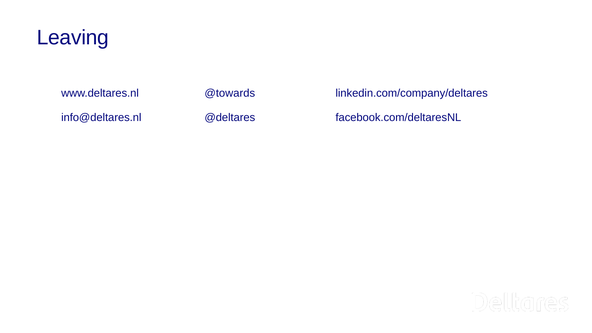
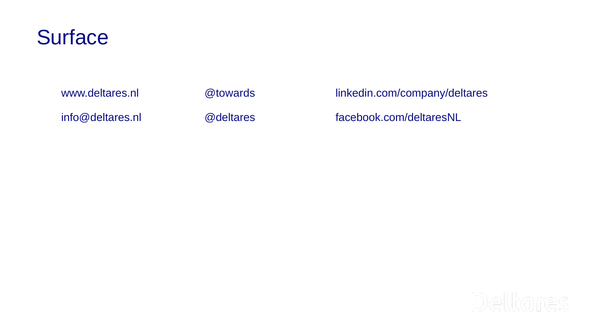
Leaving: Leaving -> Surface (73, 38)
